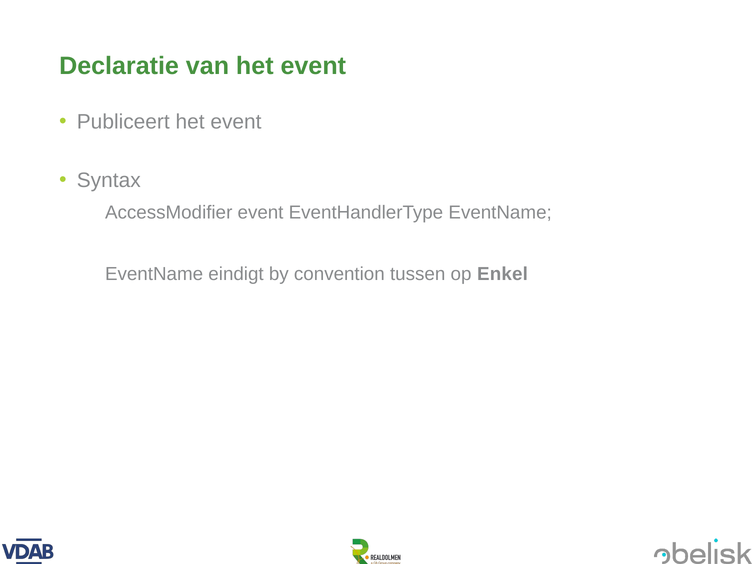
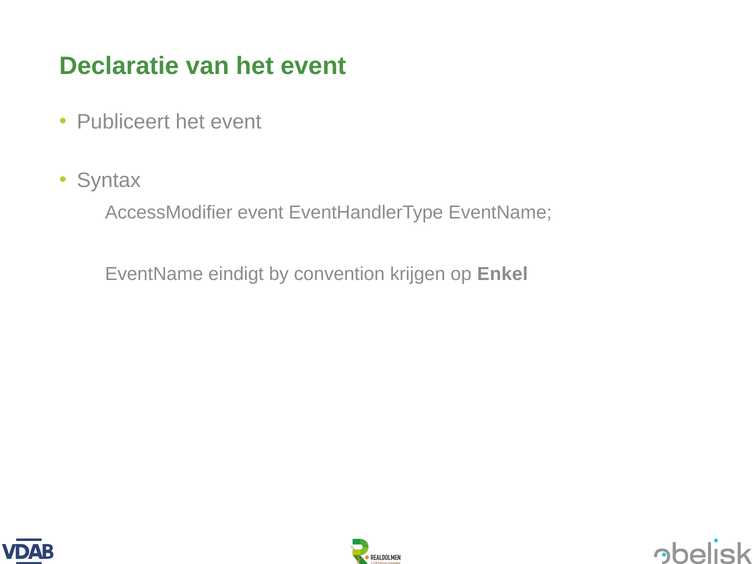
tussen: tussen -> krijgen (418, 274)
